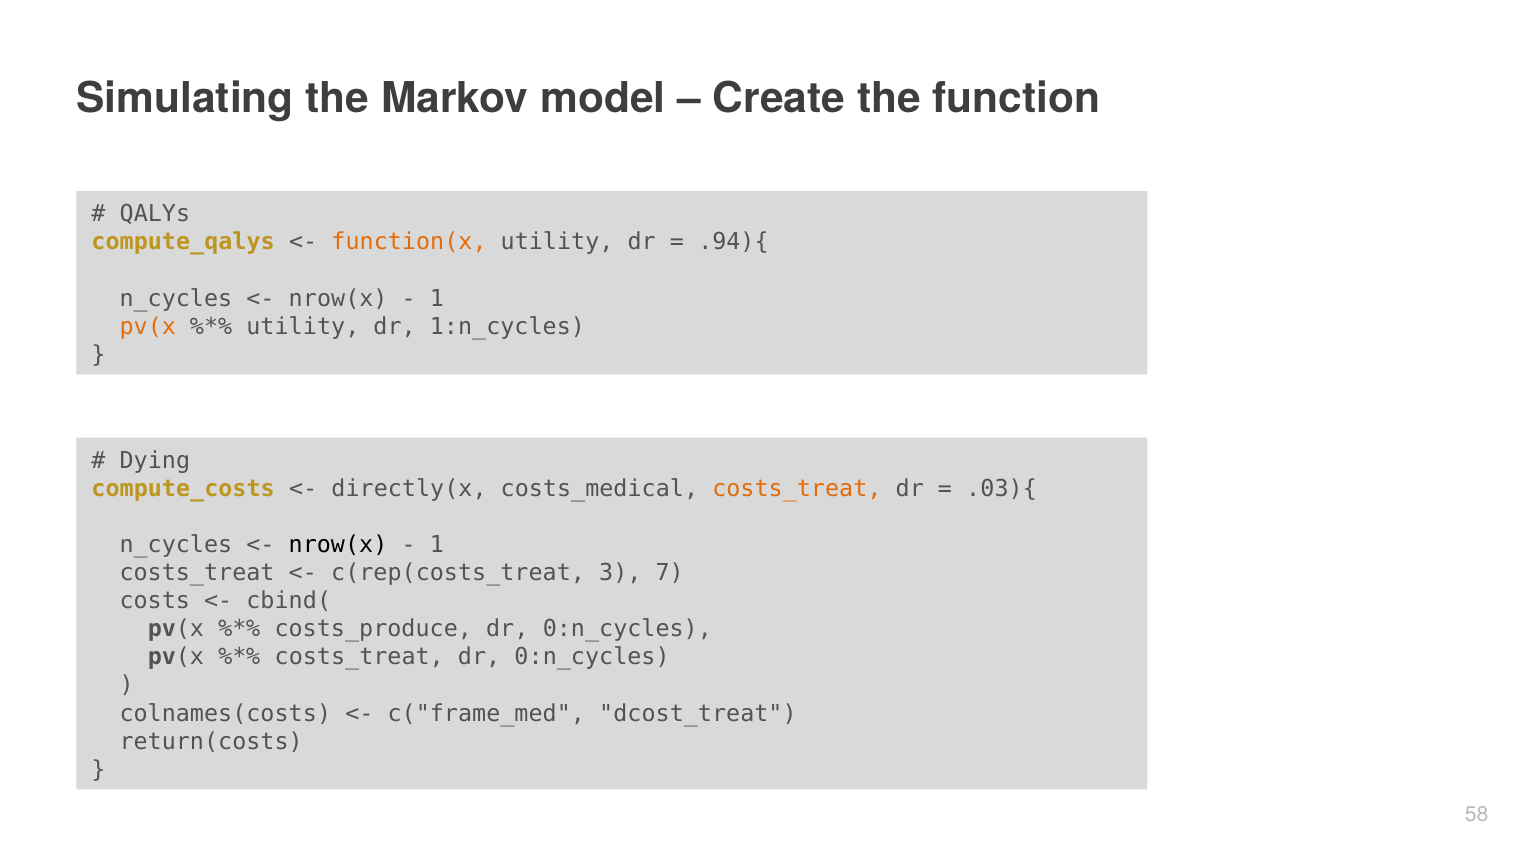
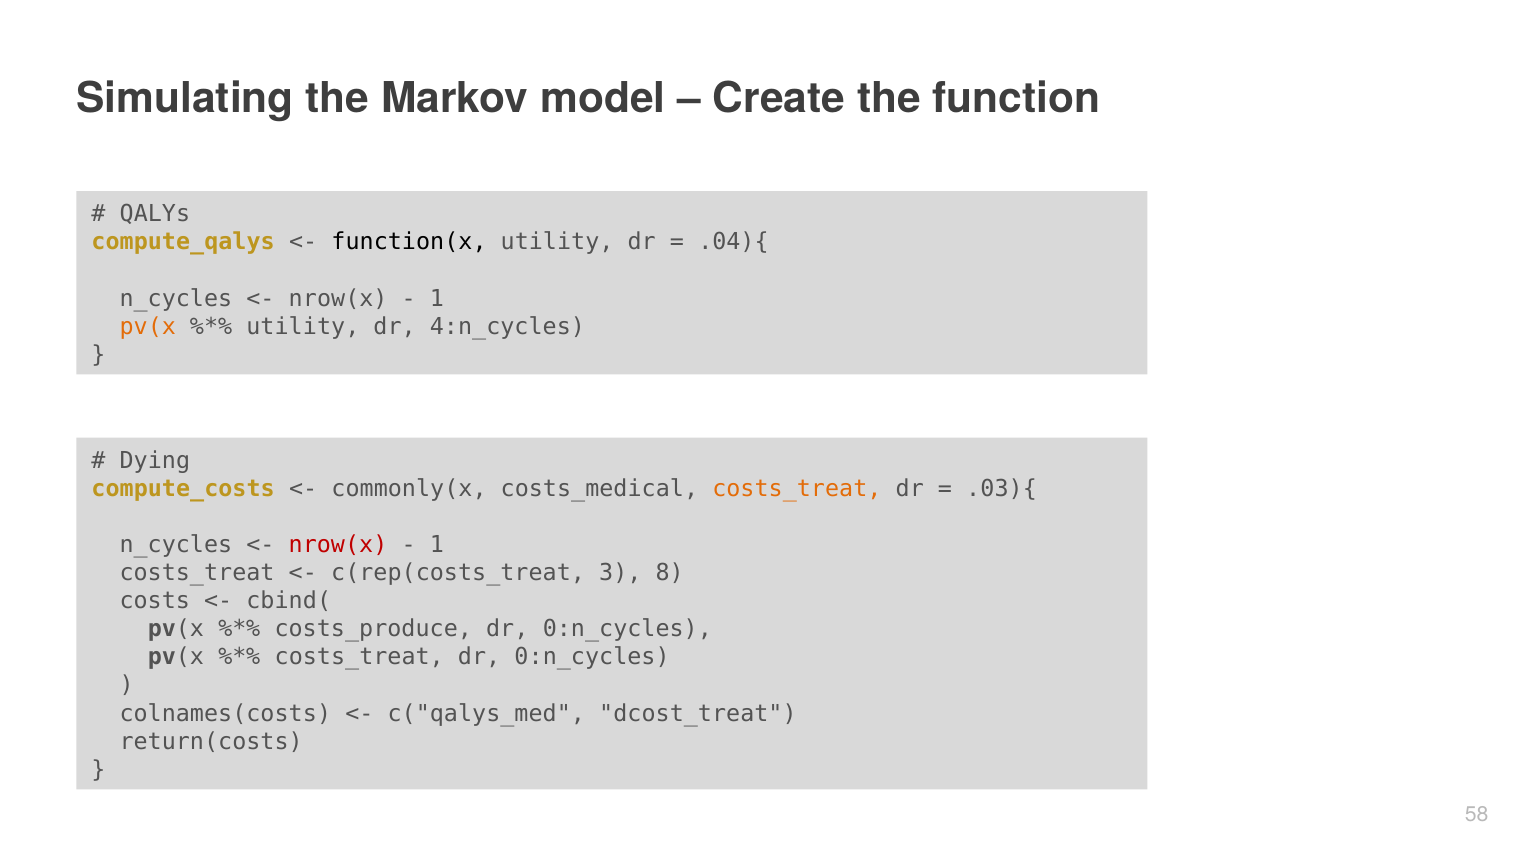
function(x colour: orange -> black (409, 242)
.94){: .94){ -> .04){ (733, 242)
1:n_cycles: 1:n_cycles -> 4:n_cycles (507, 327)
directly(x: directly(x -> commonly(x (409, 489)
nrow(x colour: black -> red (338, 545)
7: 7 -> 8 (670, 574)
c("frame_med: c("frame_med -> c("qalys_med (486, 714)
